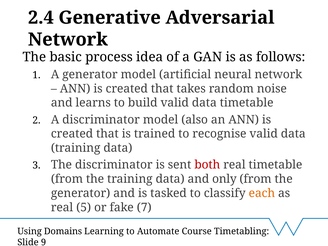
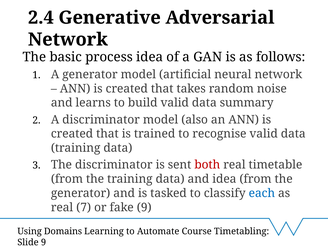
data timetable: timetable -> summary (247, 103)
and only: only -> idea (224, 179)
each colour: orange -> blue (262, 193)
5: 5 -> 7 (84, 207)
fake 7: 7 -> 9 (144, 207)
